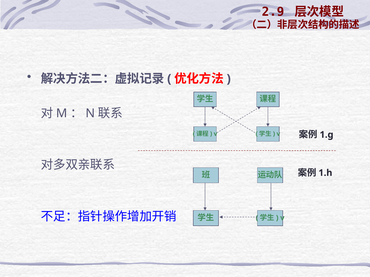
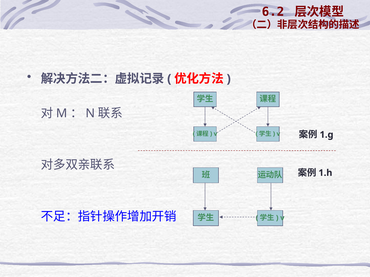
2.9: 2.9 -> 6.2 (273, 12)
